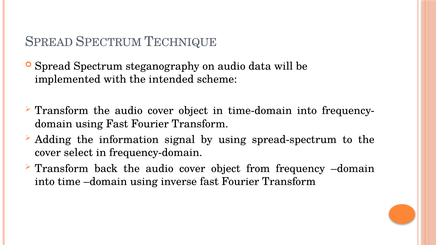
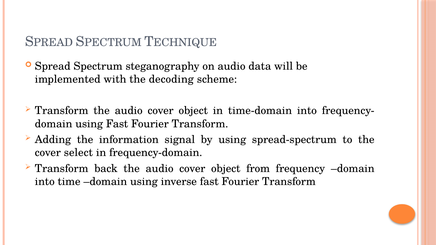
intended: intended -> decoding (171, 79)
